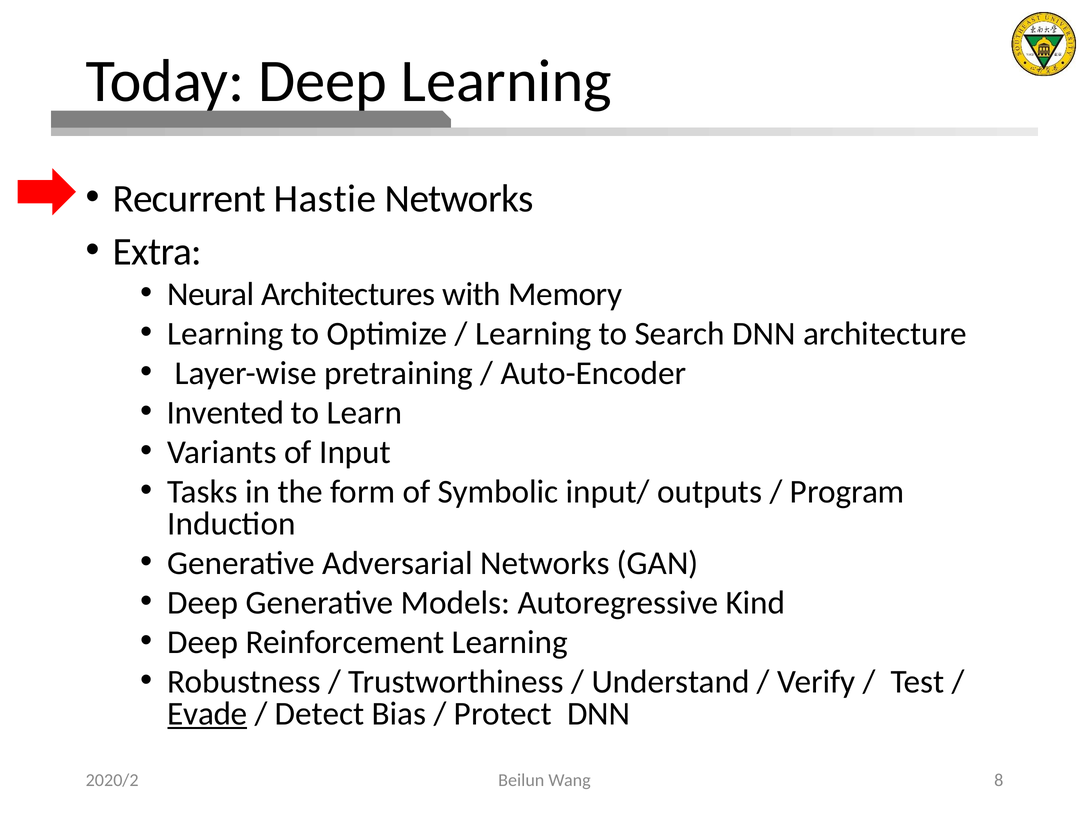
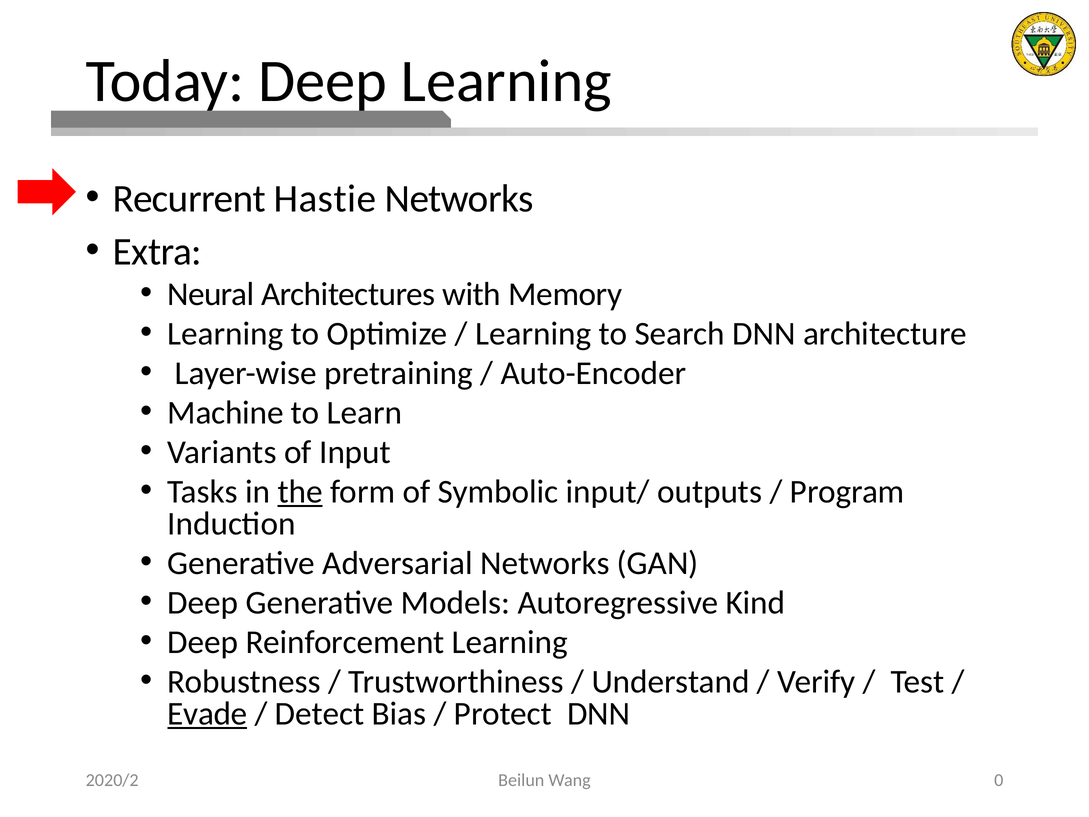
Invented: Invented -> Machine (226, 413)
the underline: none -> present (300, 492)
8: 8 -> 0 (999, 780)
